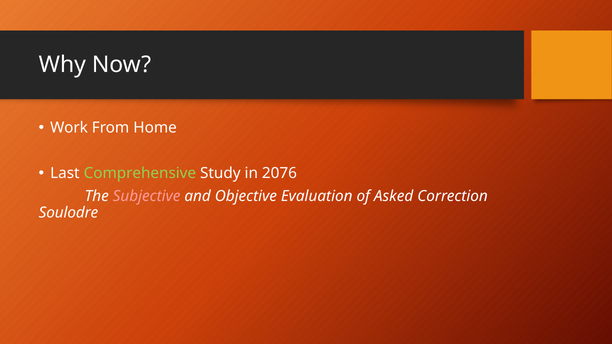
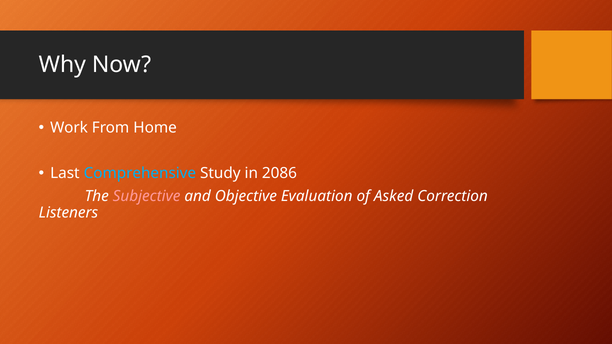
Comprehensive colour: light green -> light blue (140, 174)
2076: 2076 -> 2086 (279, 174)
Soulodre: Soulodre -> Listeners (68, 213)
